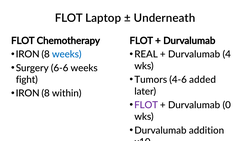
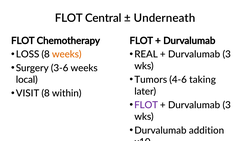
Laptop: Laptop -> Central (103, 18)
IRON: IRON -> LOSS (28, 54)
weeks colour: blue -> orange (67, 54)
4: 4 -> 3 (227, 54)
6-6: 6-6 -> 3-6 (60, 68)
added: added -> taking (203, 79)
fight: fight -> local (27, 79)
IRON: IRON -> VISIT (28, 93)
0: 0 -> 3 (227, 105)
